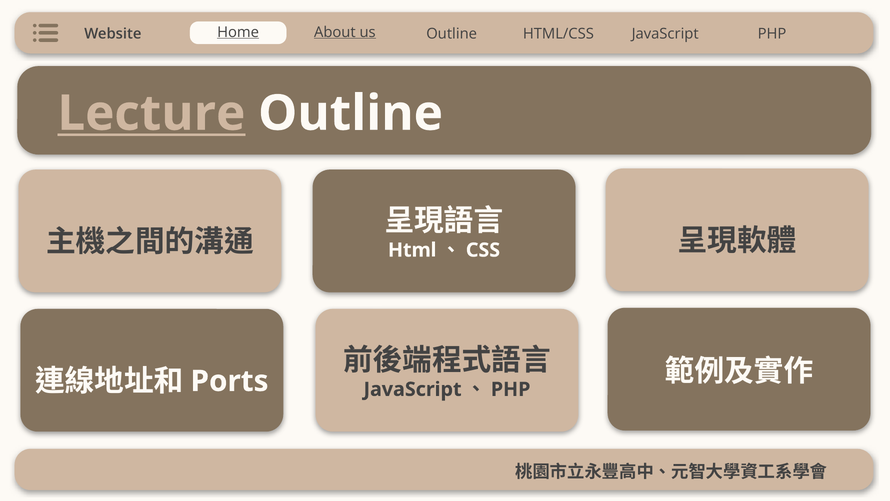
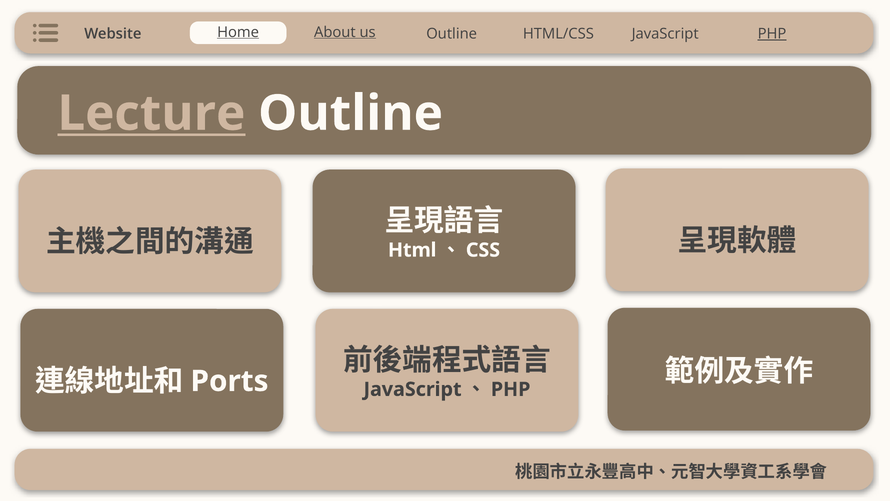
PHP underline: none -> present (772, 34)
